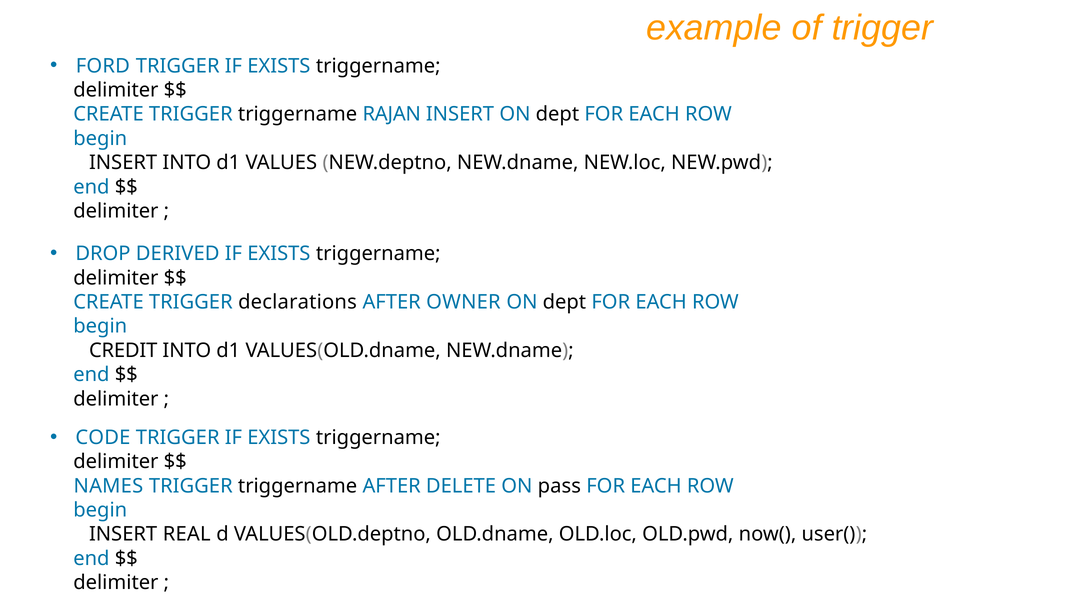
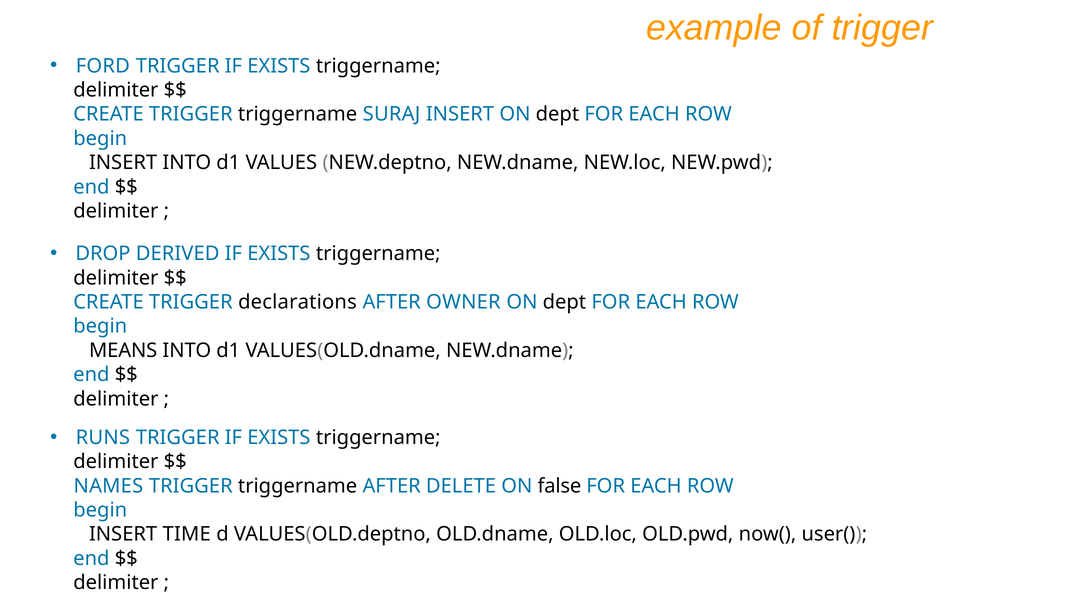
RAJAN: RAJAN -> SURAJ (392, 114)
CREDIT: CREDIT -> MEANS (123, 351)
CODE: CODE -> RUNS (103, 438)
pass: pass -> false (559, 486)
REAL: REAL -> TIME (187, 535)
